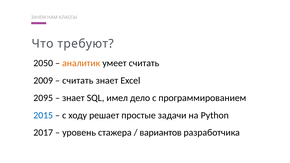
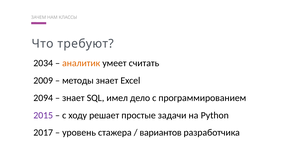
2050: 2050 -> 2034 (43, 63)
считать: считать -> методы (78, 81)
2095: 2095 -> 2094 (43, 98)
2015 colour: blue -> purple (43, 115)
